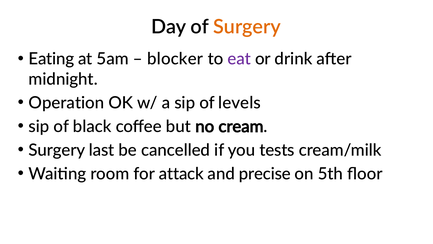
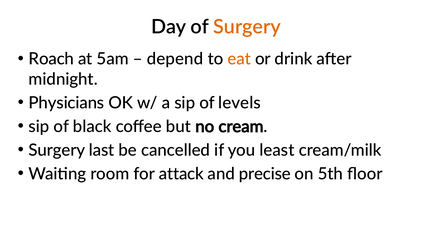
Eating: Eating -> Roach (51, 59)
blocker: blocker -> depend (175, 59)
eat colour: purple -> orange (239, 59)
Operation: Operation -> Physicians (66, 103)
tests: tests -> least (277, 150)
